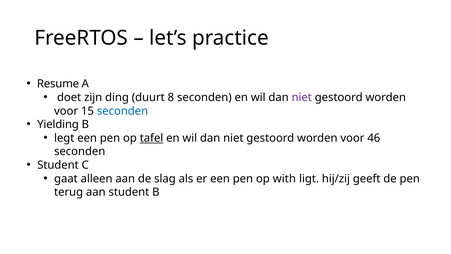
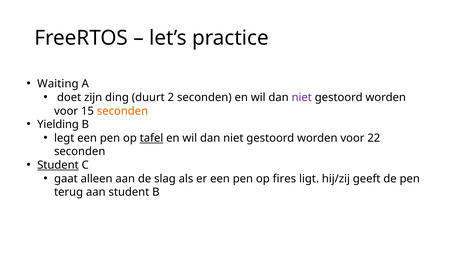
Resume: Resume -> Waiting (58, 84)
8: 8 -> 2 (171, 97)
seconden colour: blue -> orange (122, 111)
46: 46 -> 22 (374, 138)
Student underline: none -> present (58, 165)
with: with -> fires (284, 178)
